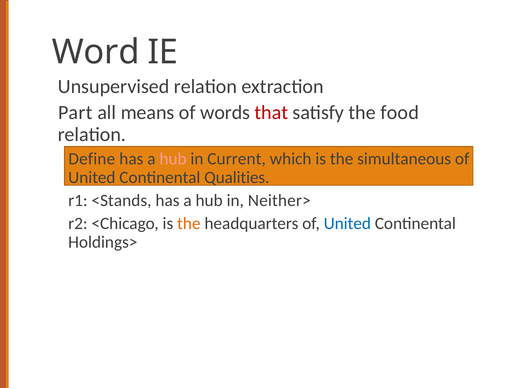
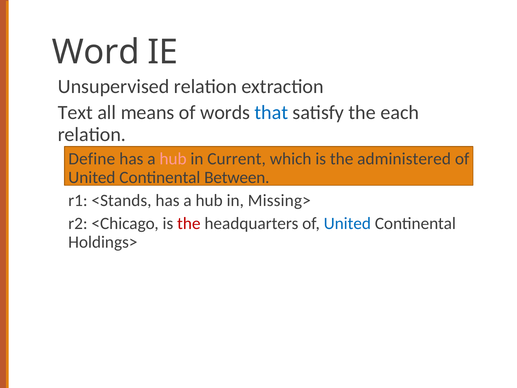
Part: Part -> Text (75, 113)
that colour: red -> blue (271, 113)
food: food -> each (400, 113)
simultaneous: simultaneous -> administered (404, 159)
Qualities: Qualities -> Between (237, 177)
Neither>: Neither> -> Missing> (279, 200)
the colour: orange -> red (189, 223)
